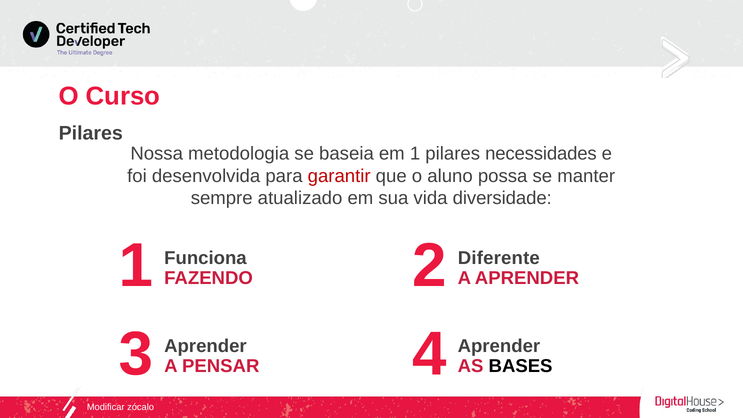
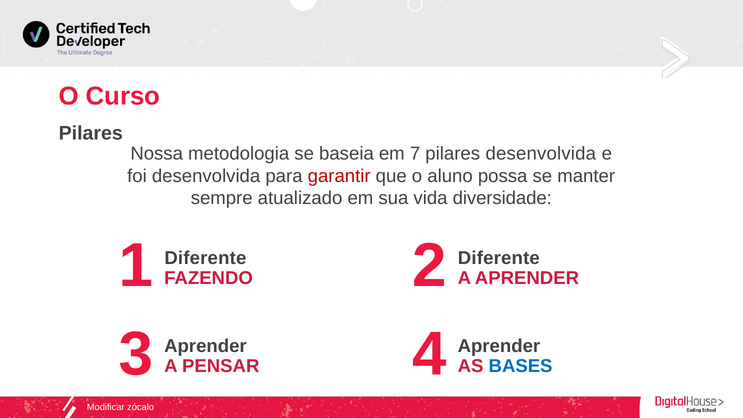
em 1: 1 -> 7 (415, 154)
pilares necessidades: necessidades -> desenvolvida (541, 154)
Funciona: Funciona -> Diferente (205, 258)
BASES colour: black -> blue (521, 366)
